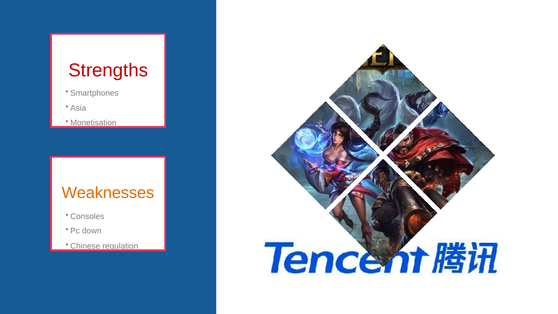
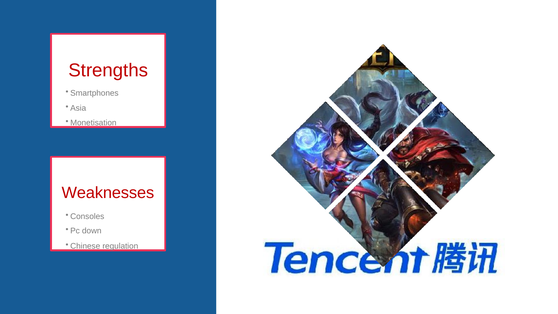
Weaknesses colour: orange -> red (108, 193)
